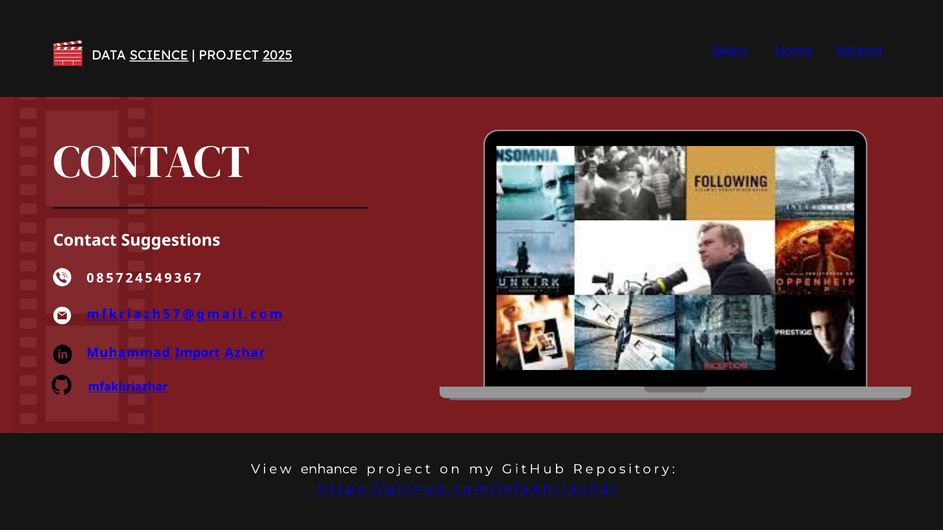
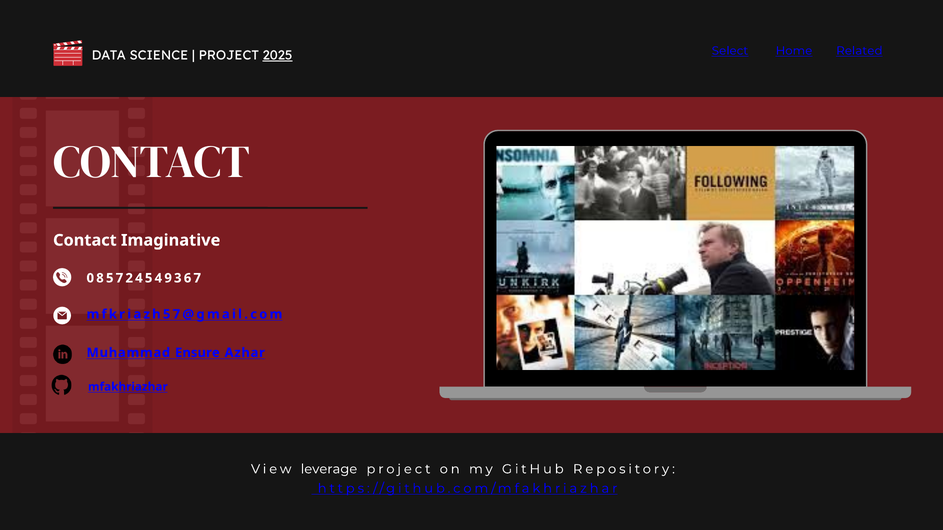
SCIENCE underline: present -> none (159, 56)
Suggestions: Suggestions -> Imaginative (171, 240)
Import: Import -> Ensure (197, 353)
enhance: enhance -> leverage (329, 469)
